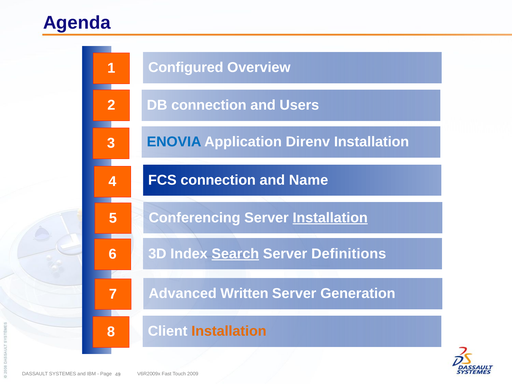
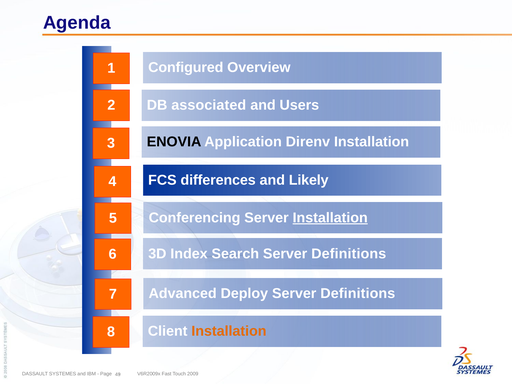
DB connection: connection -> associated (209, 105)
ENOVIA colour: blue -> black (174, 142)
FCS connection: connection -> differences (218, 180)
Name: Name -> Likely (309, 180)
Search underline: present -> none (235, 254)
Written: Written -> Deploy (244, 294)
Generation: Generation -> Definitions (358, 294)
